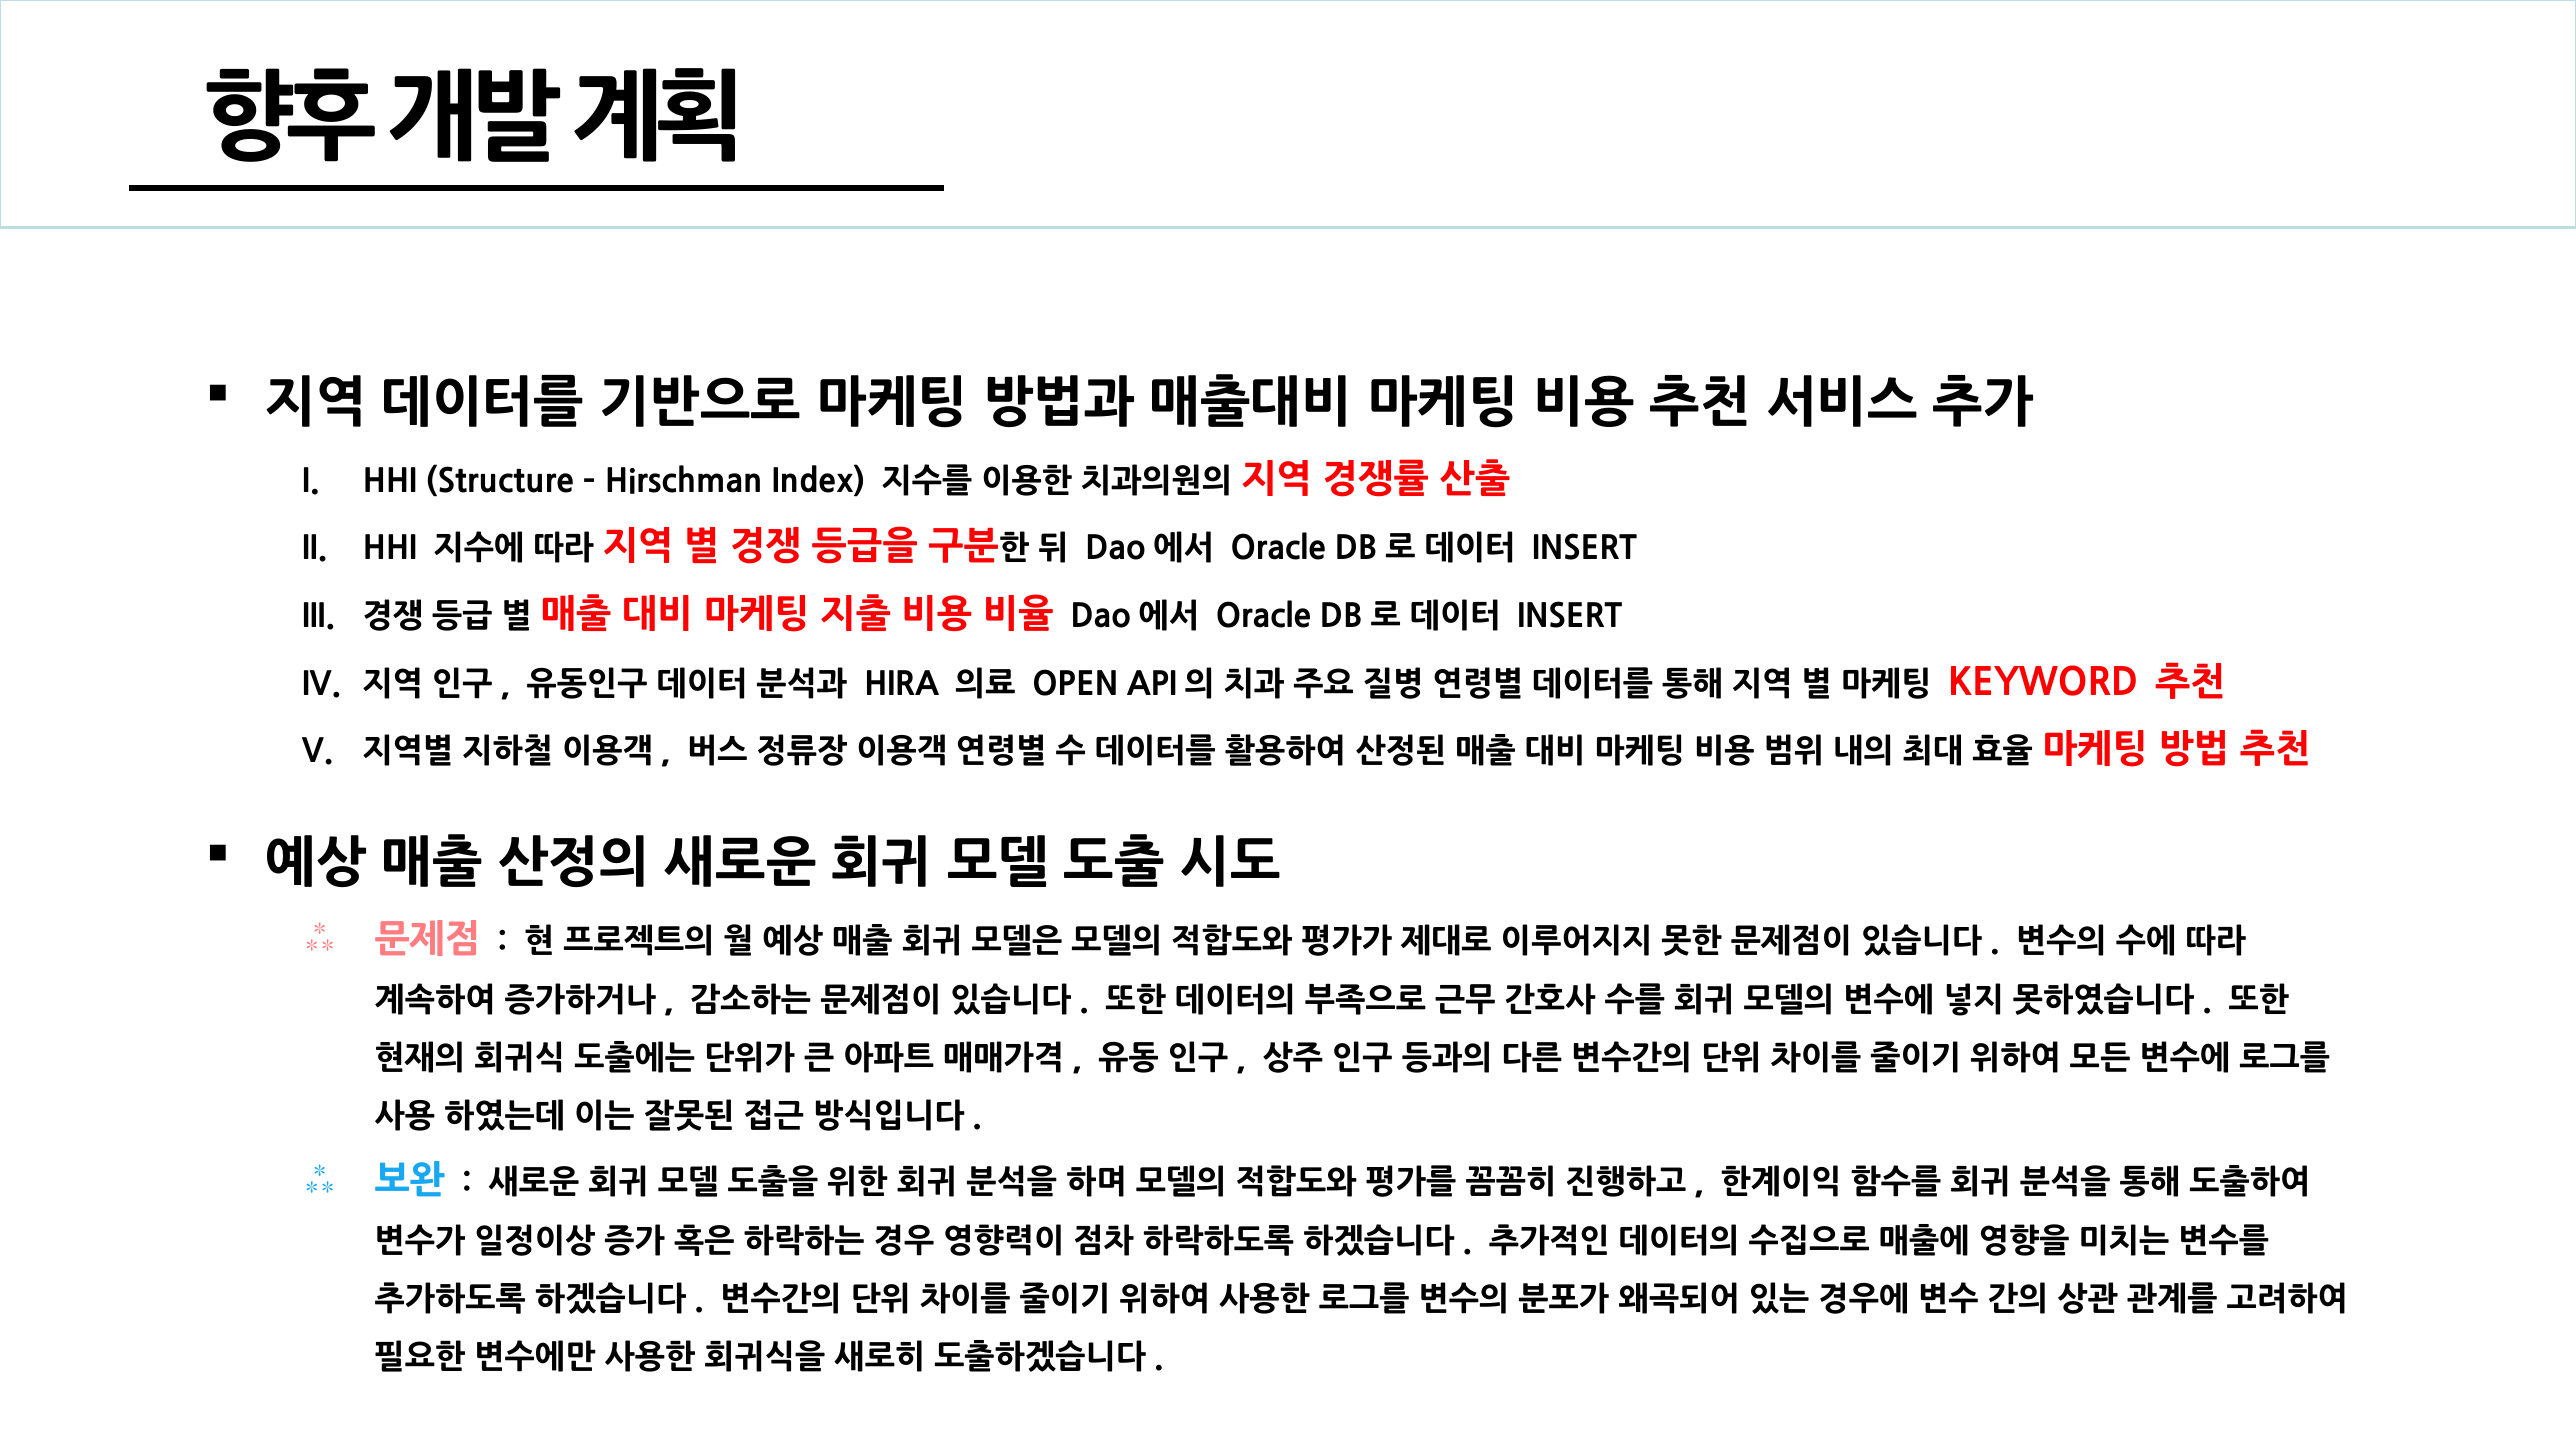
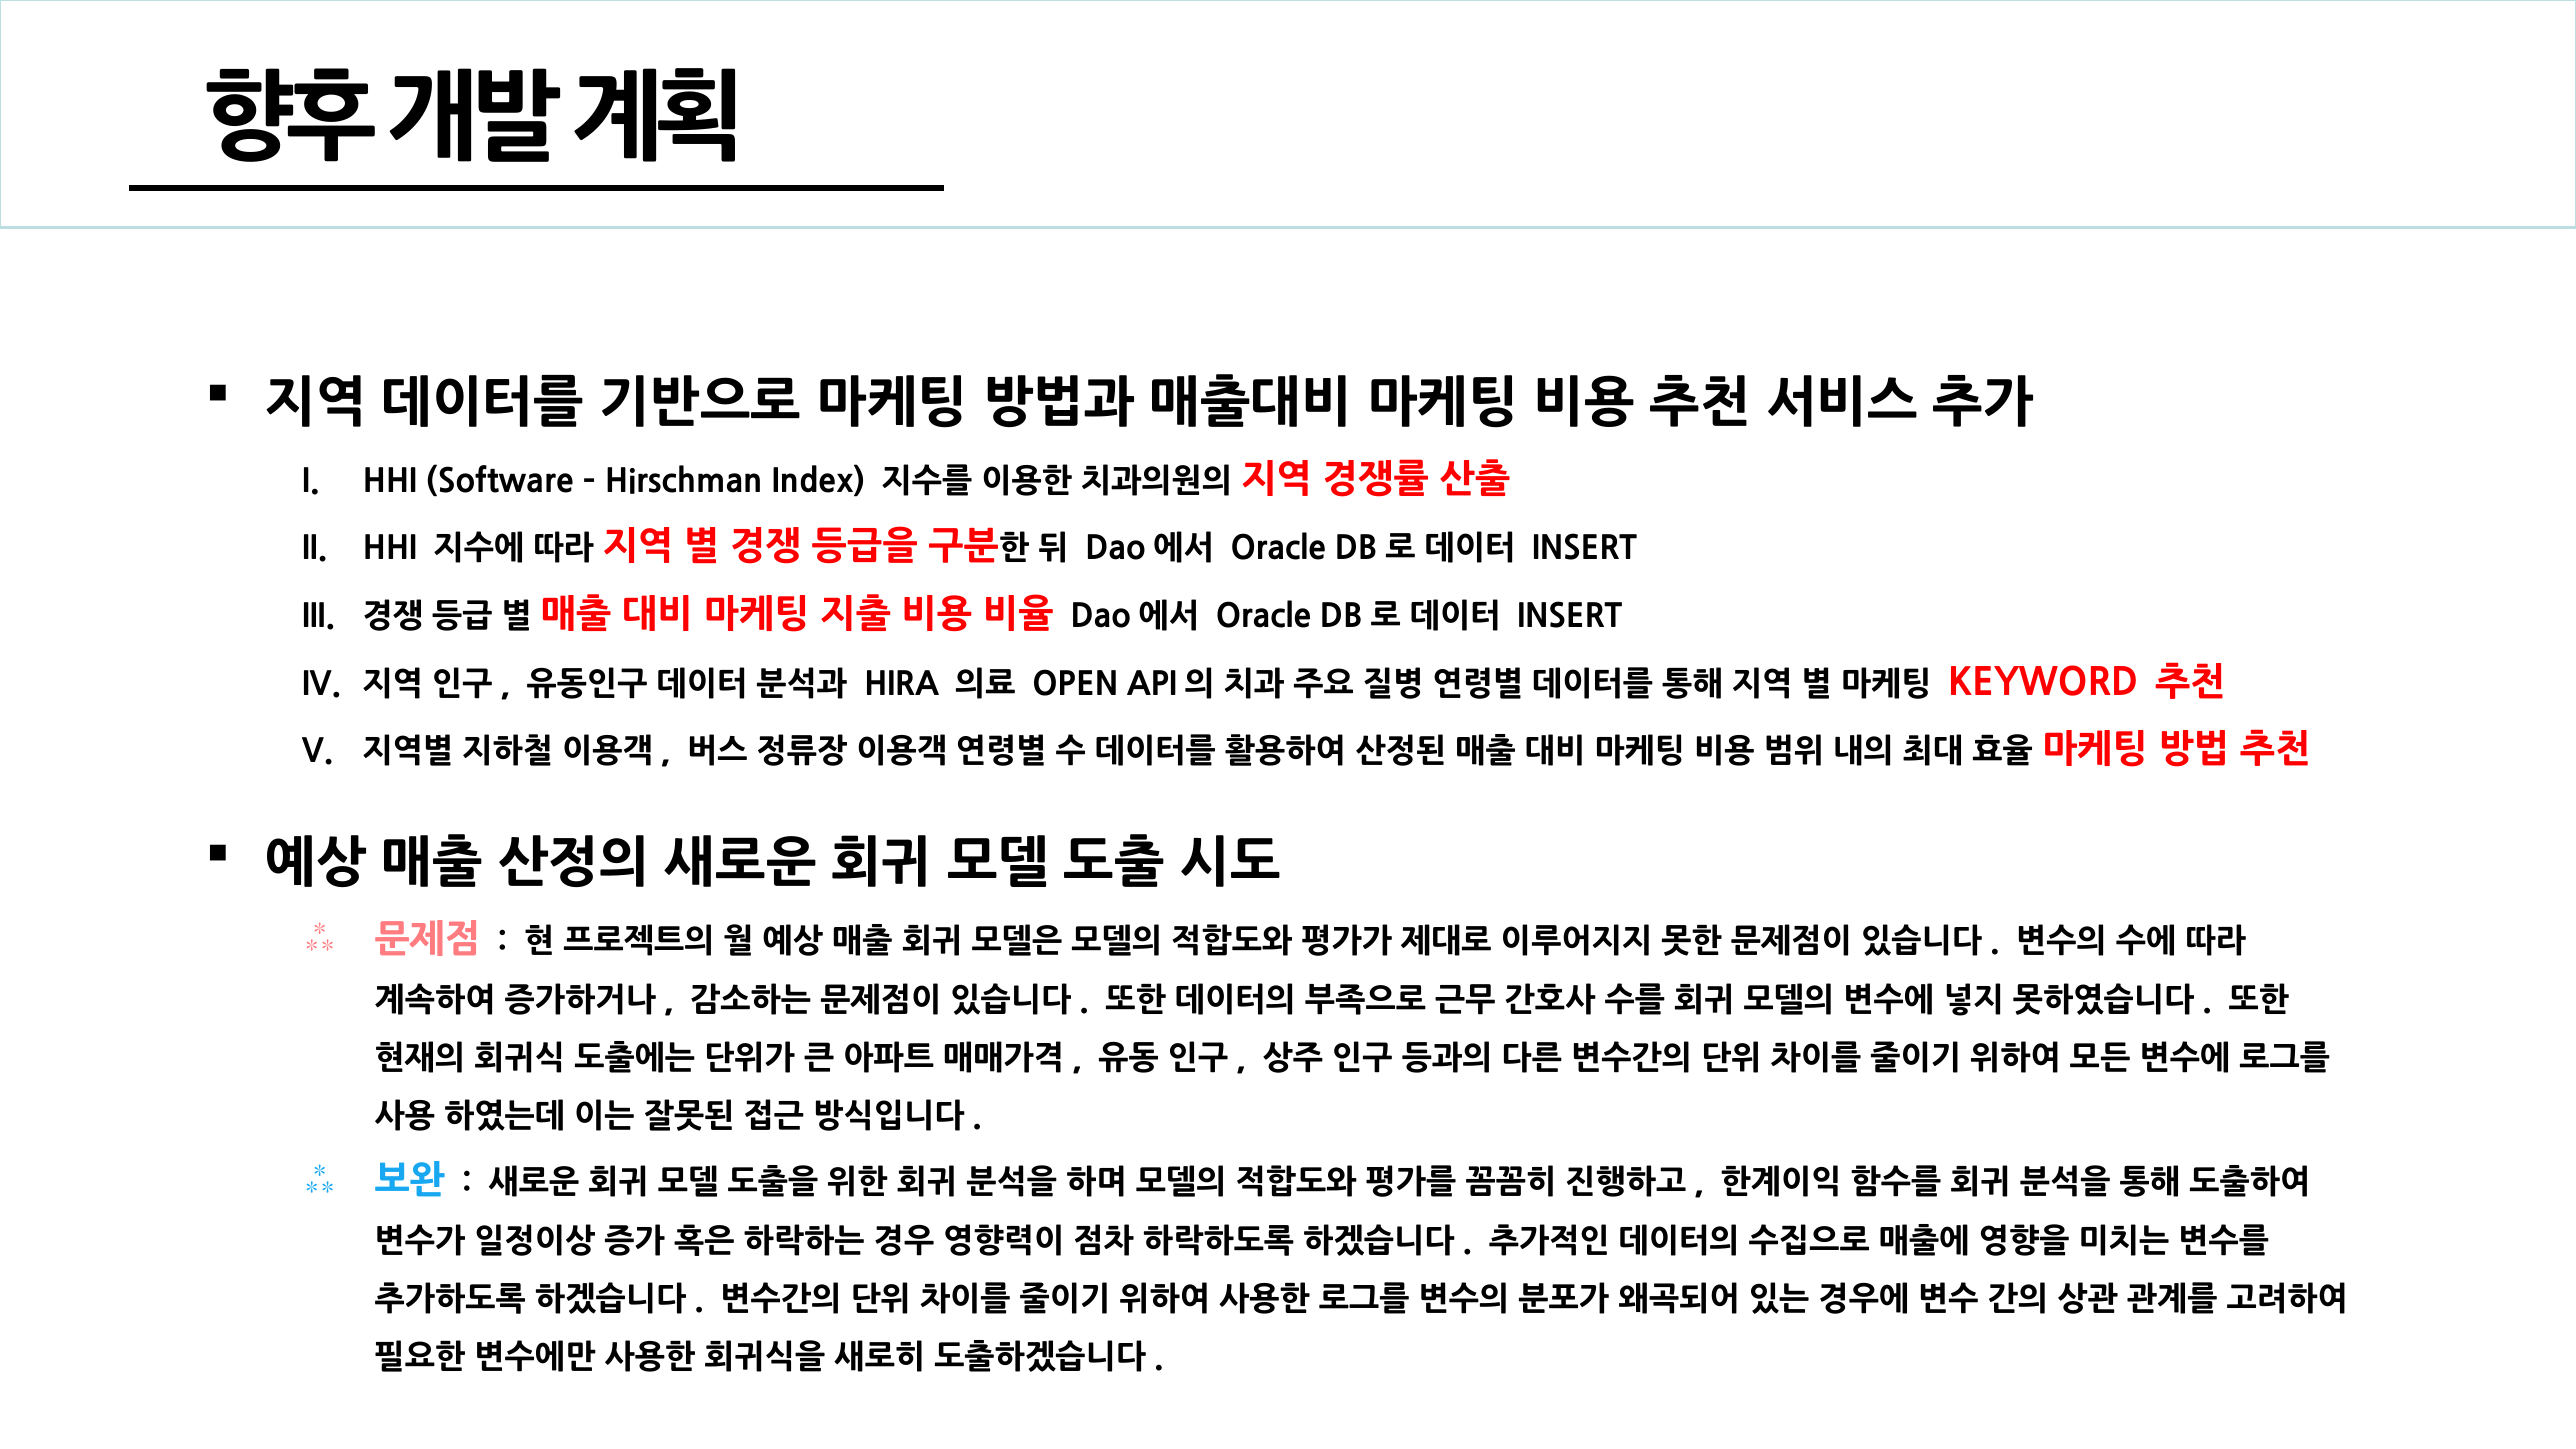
Structure: Structure -> Software (500, 482)
